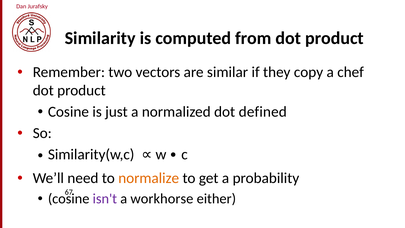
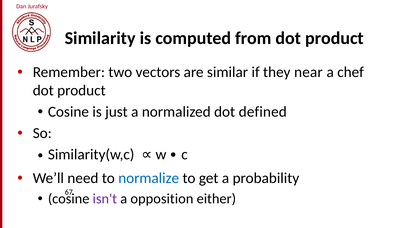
copy: copy -> near (308, 72)
normalize colour: orange -> blue (149, 178)
workhorse: workhorse -> opposition (162, 199)
